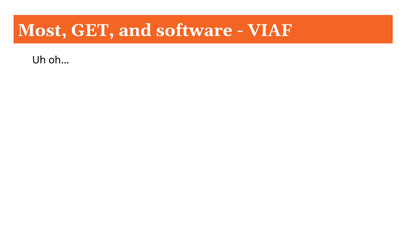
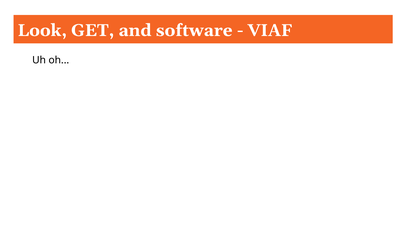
Most: Most -> Look (42, 30)
